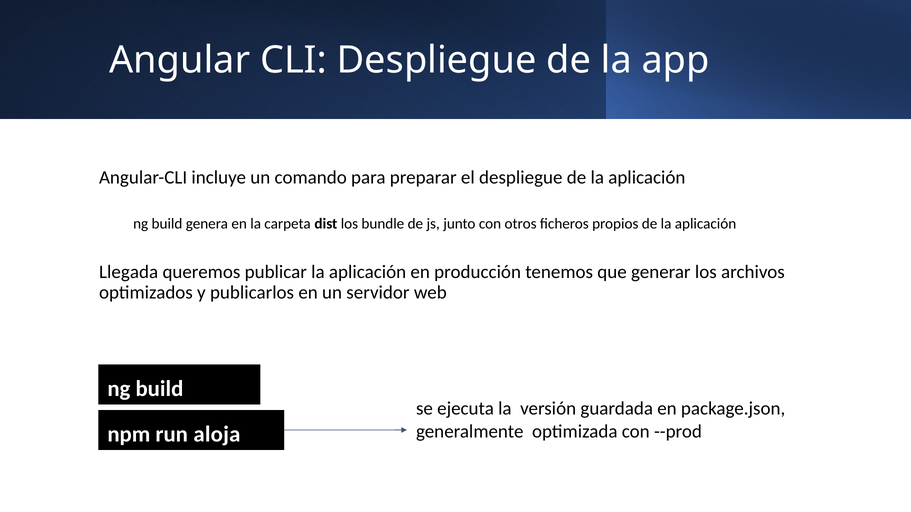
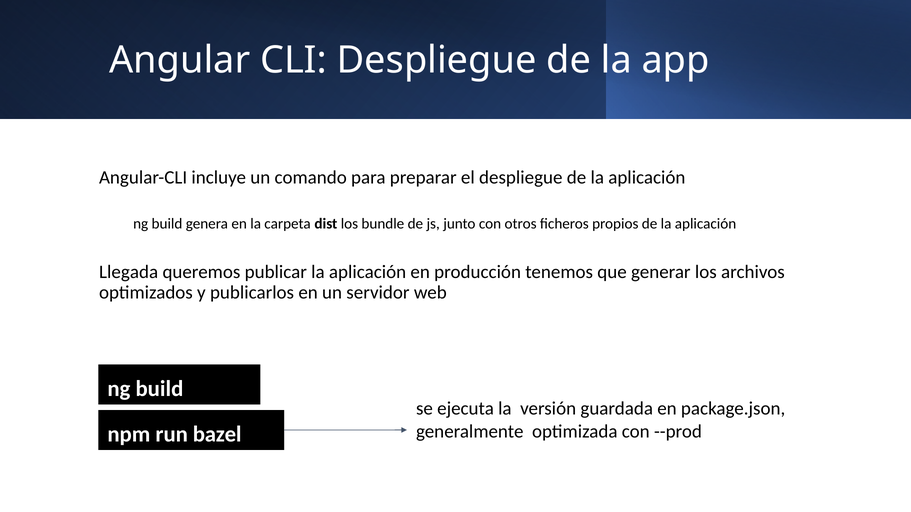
aloja: aloja -> bazel (217, 435)
